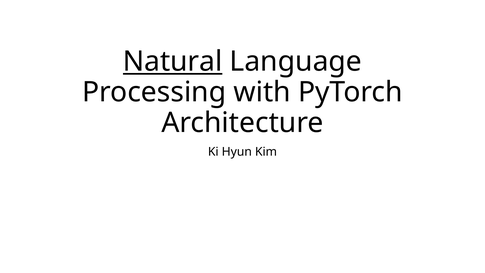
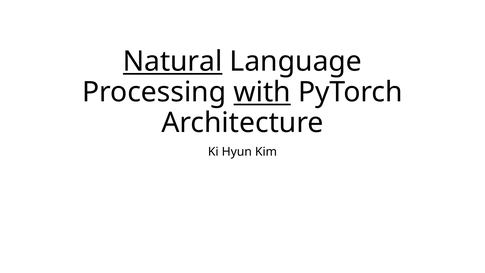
with underline: none -> present (262, 92)
